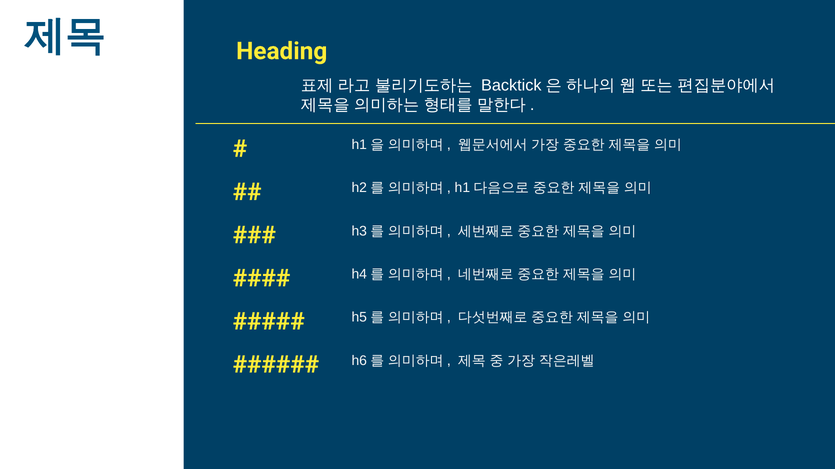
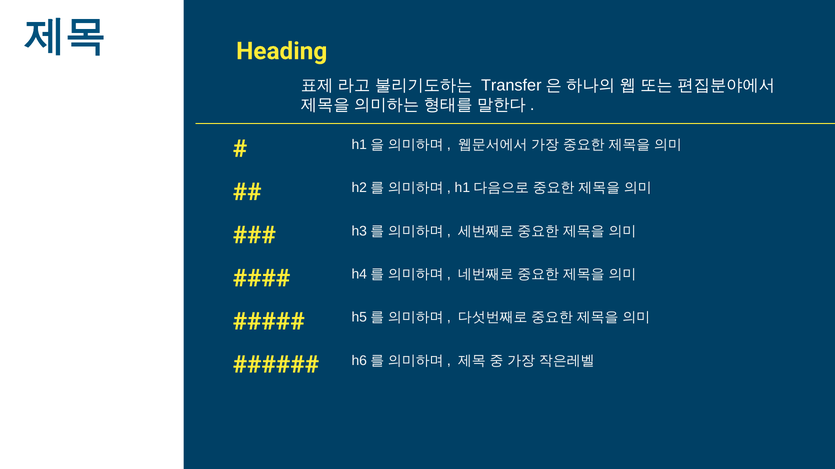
Backtick: Backtick -> Transfer (511, 85)
